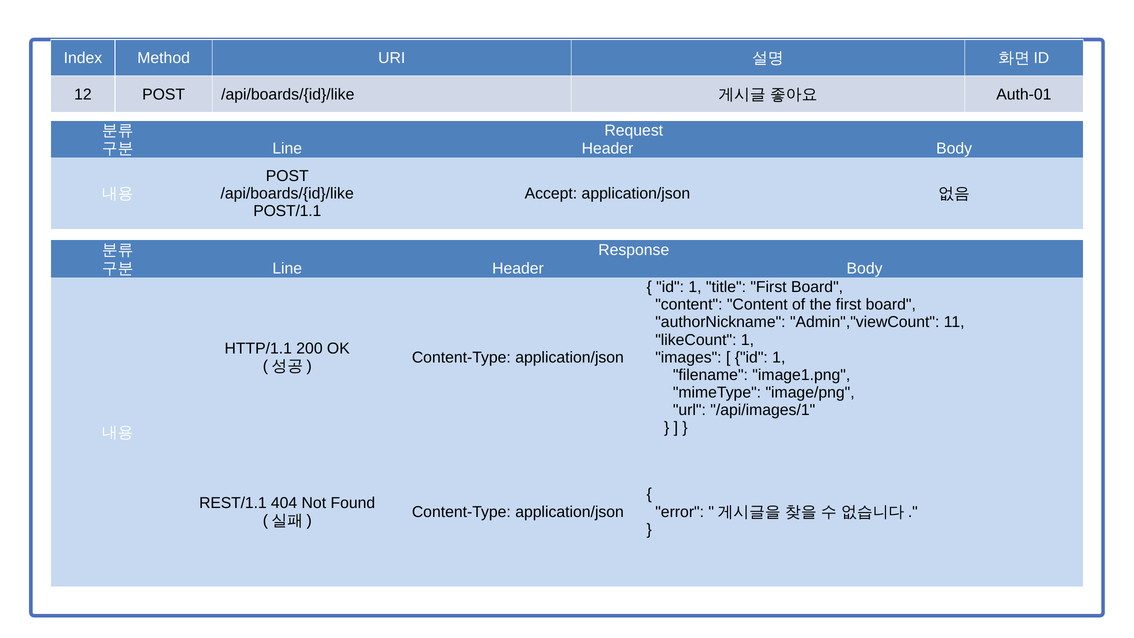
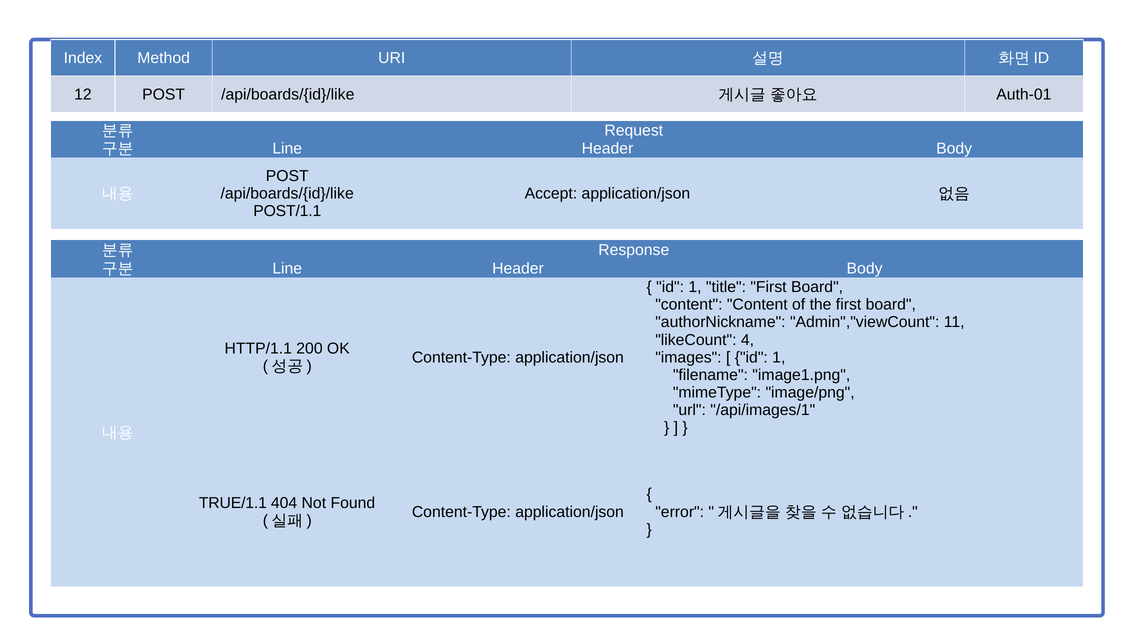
likeCount 1: 1 -> 4 (747, 340)
REST/1.1: REST/1.1 -> TRUE/1.1 (233, 503)
